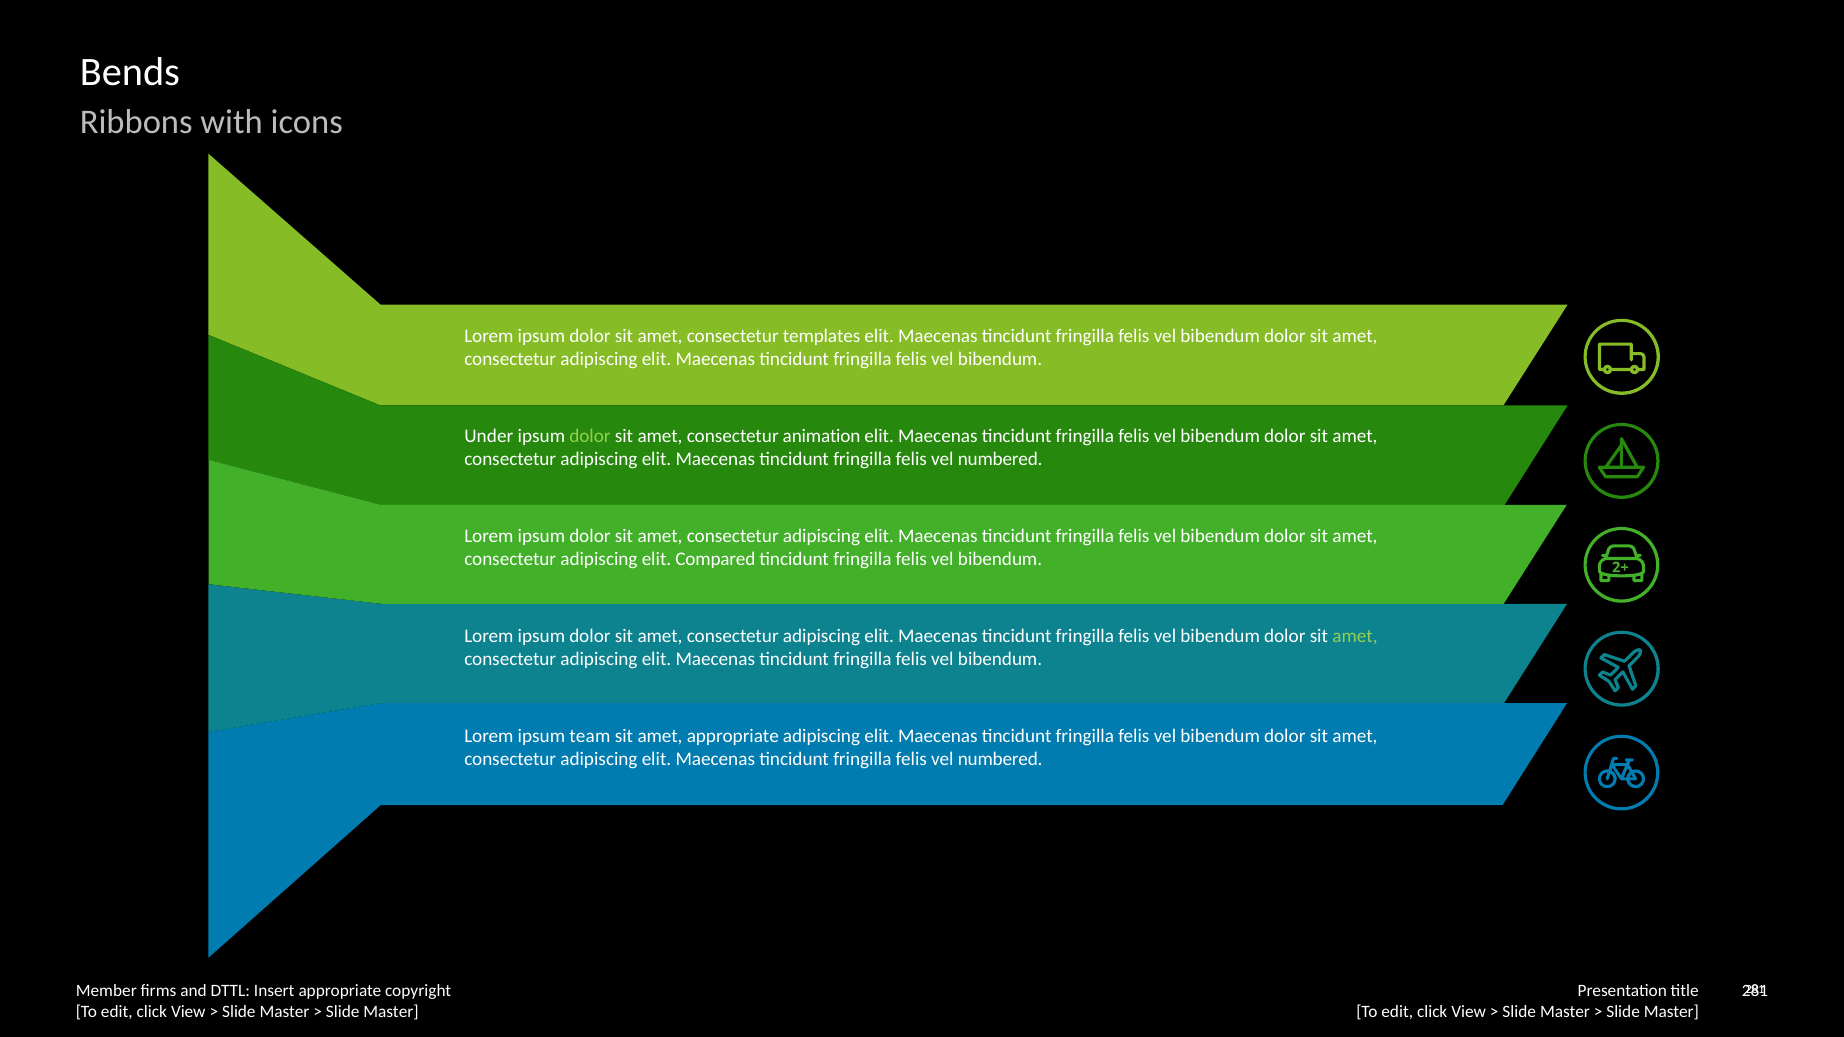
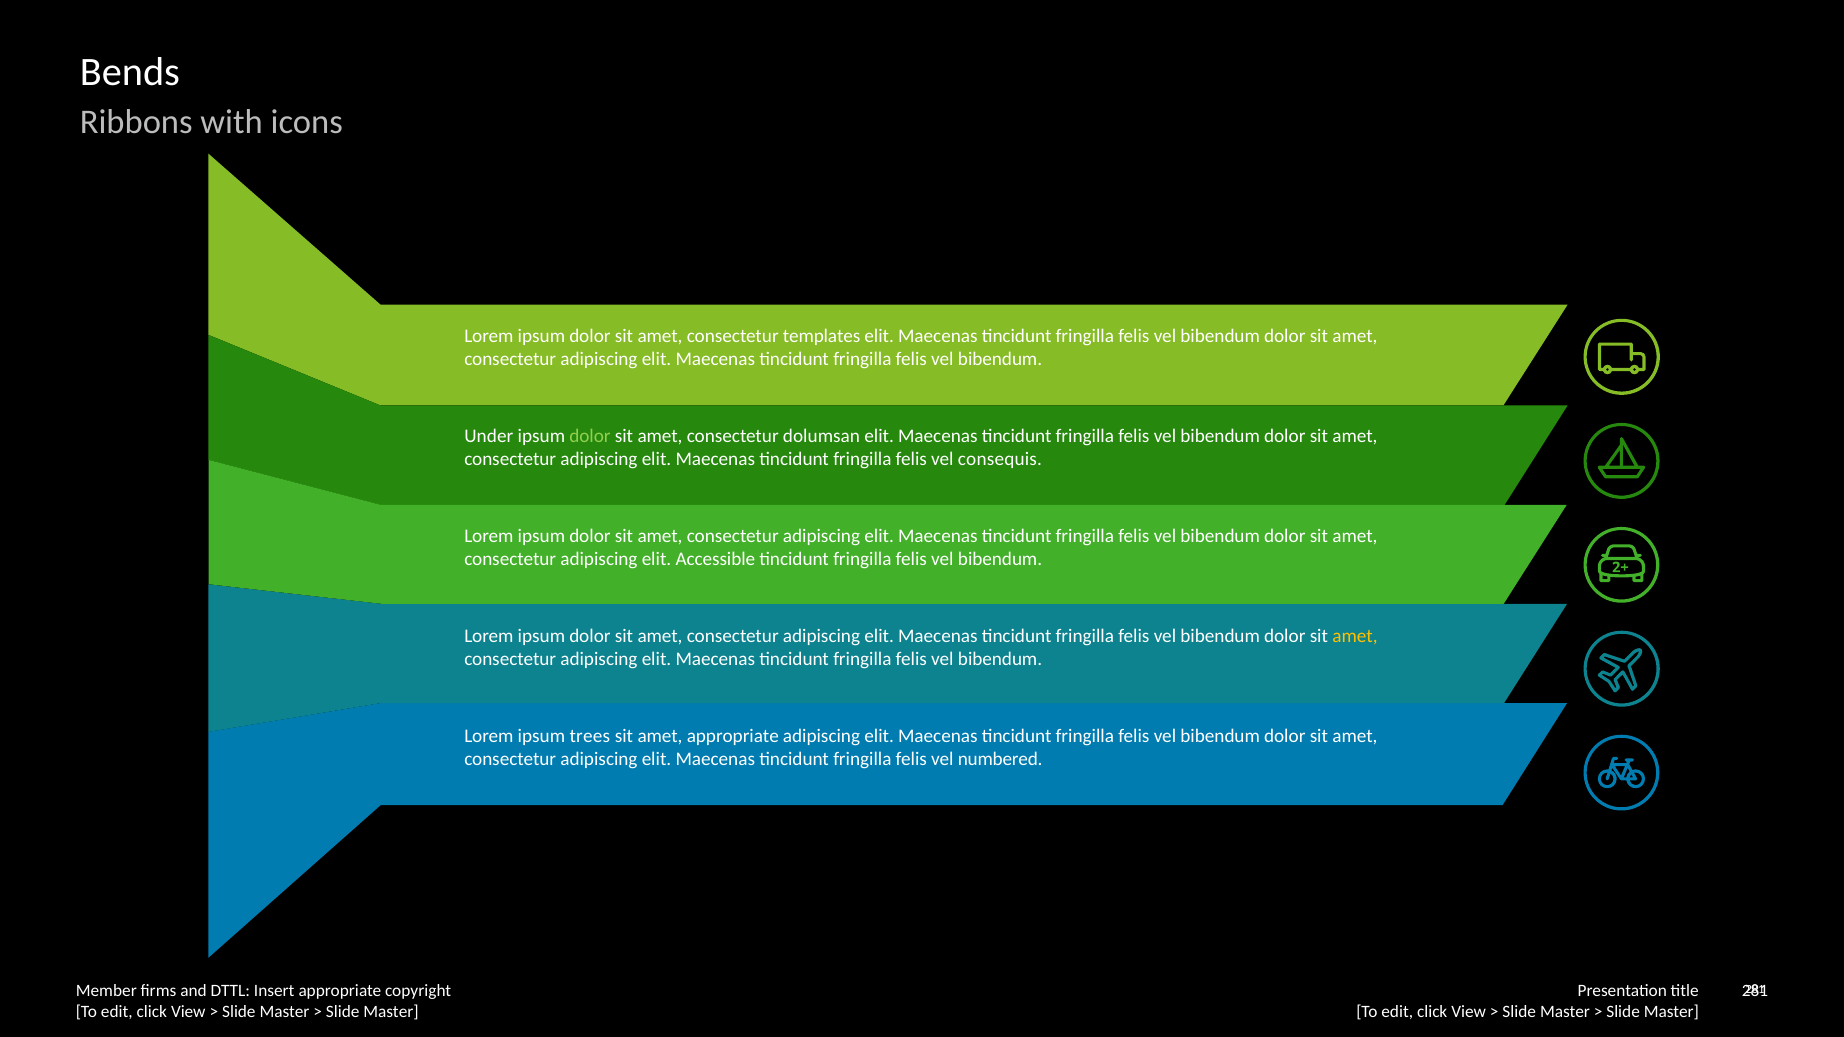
animation: animation -> dolumsan (821, 436)
numbered: numbered -> consequis (1000, 459)
Compared: Compared -> Accessible (715, 559)
amet colour: light green -> yellow (1355, 636)
team: team -> trees (590, 737)
